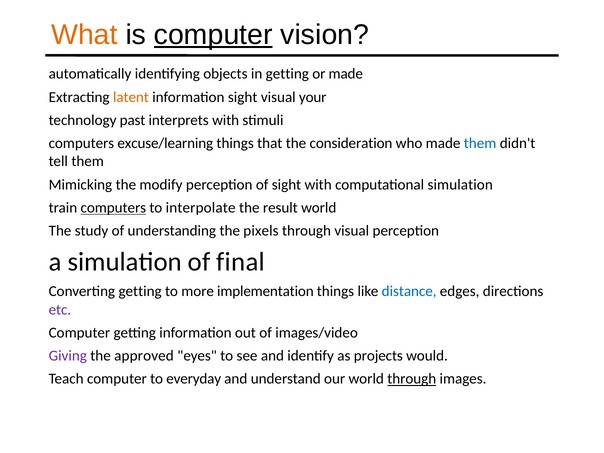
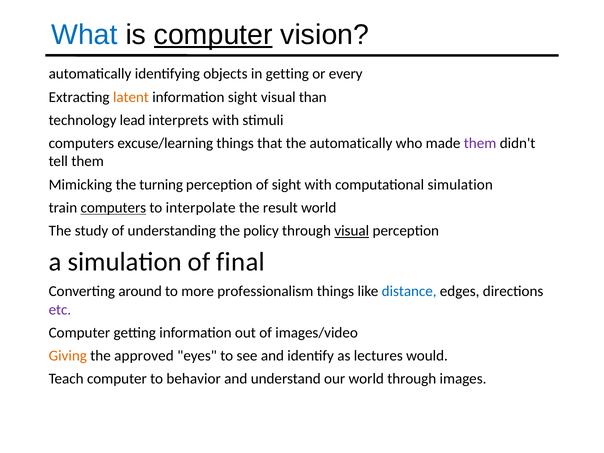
What colour: orange -> blue (84, 35)
or made: made -> every (346, 74)
your: your -> than (313, 97)
past: past -> lead (133, 120)
the consideration: consideration -> automatically (351, 143)
them colour: blue -> purple (480, 143)
modify: modify -> turning (161, 185)
pixels: pixels -> policy (261, 231)
visual underline: none -> present (352, 231)
Converting getting: getting -> around (140, 291)
implementation: implementation -> professionalism (265, 291)
Giving colour: purple -> orange (68, 356)
projects: projects -> lectures (378, 356)
everyday: everyday -> behavior (194, 379)
through underline: present -> none (412, 379)
